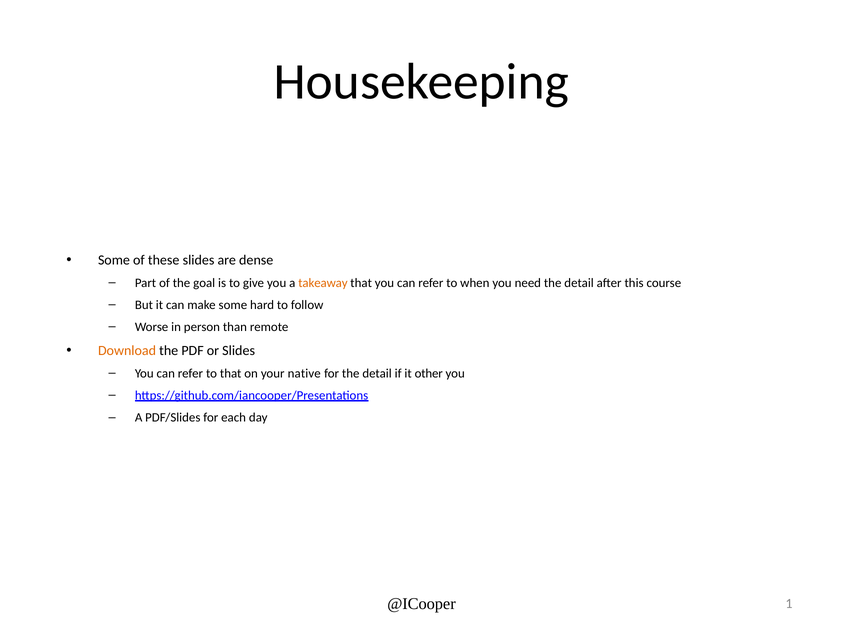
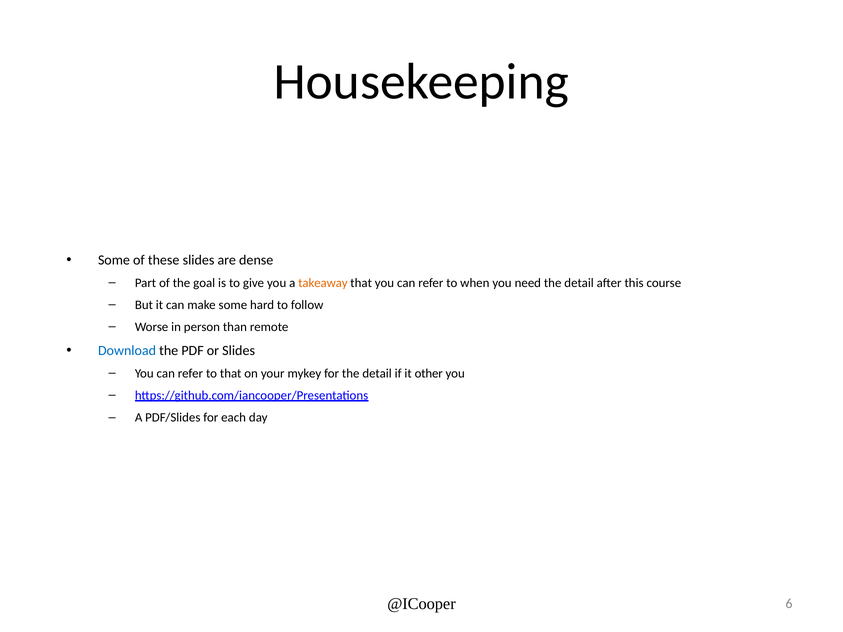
Download colour: orange -> blue (127, 351)
native: native -> mykey (304, 373)
1: 1 -> 6 (789, 604)
